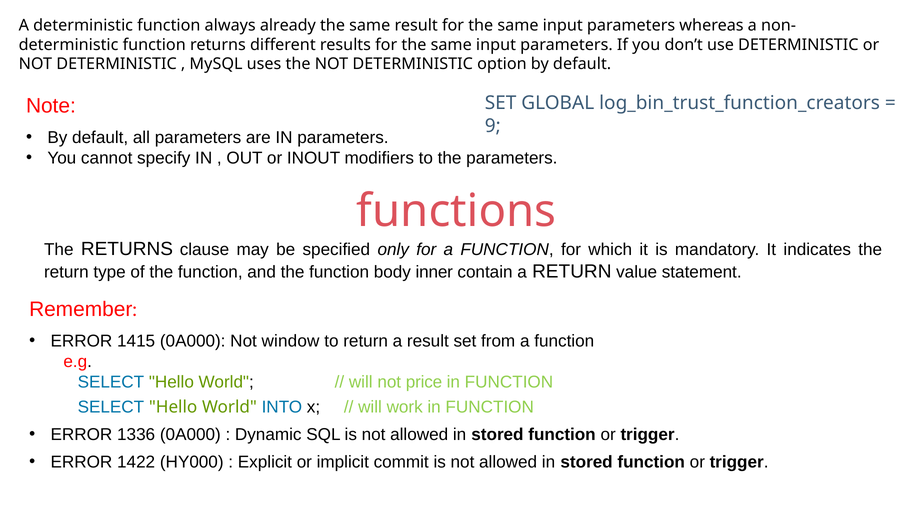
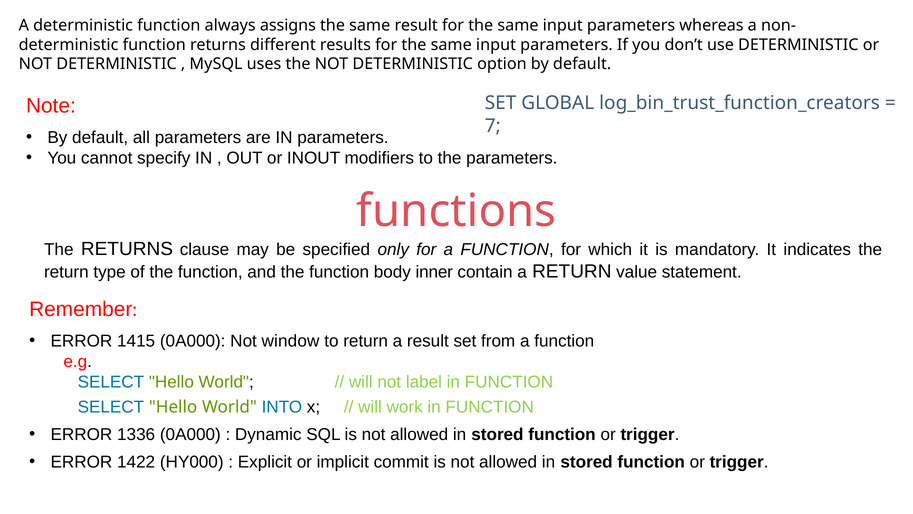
already: already -> assigns (288, 25)
9: 9 -> 7 (493, 126)
price: price -> label (424, 382)
